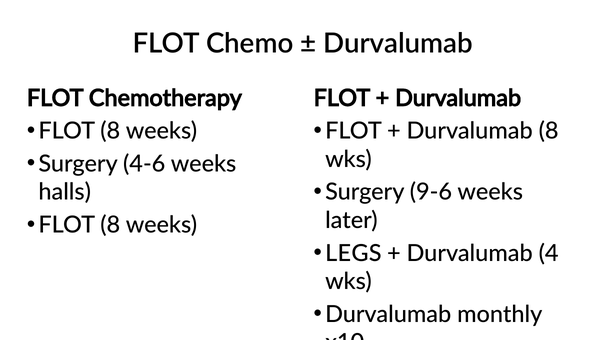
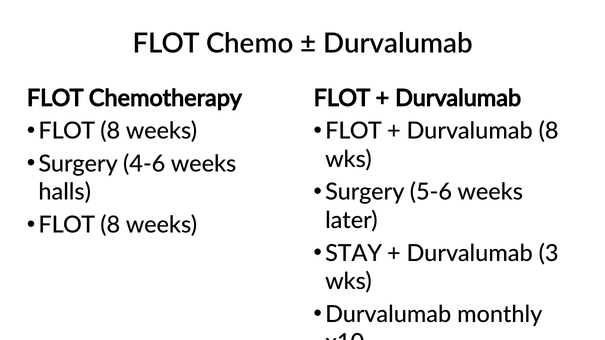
9-6: 9-6 -> 5-6 (431, 192)
LEGS: LEGS -> STAY (354, 254)
4: 4 -> 3 (549, 254)
